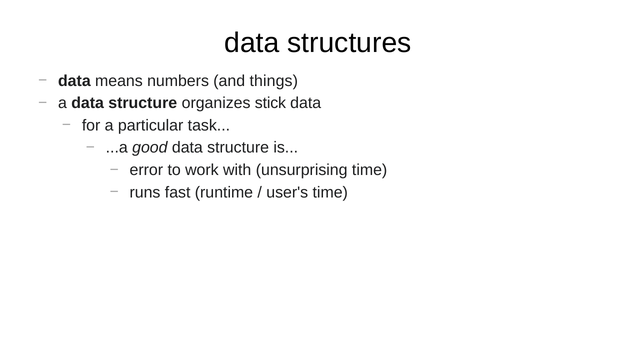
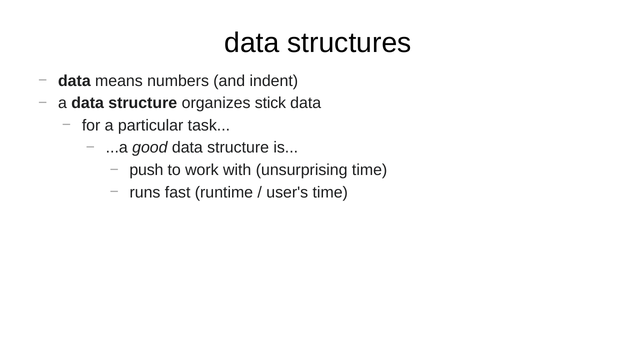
things: things -> indent (274, 81)
error: error -> push (146, 170)
